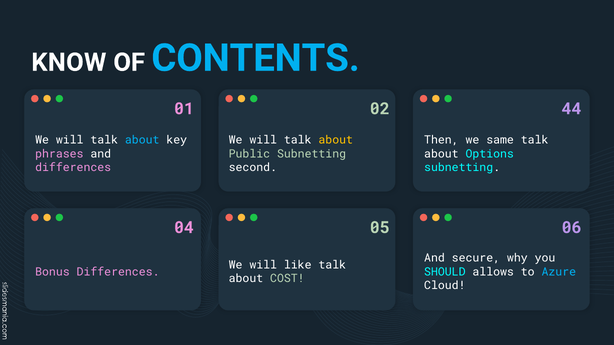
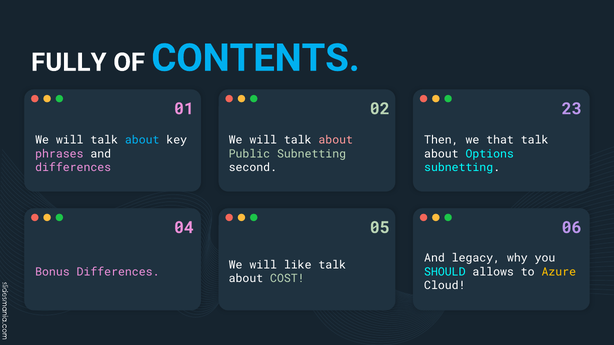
KNOW: KNOW -> FULLY (69, 62)
44: 44 -> 23 (572, 109)
about colour: yellow -> pink (336, 140)
same: same -> that (500, 140)
secure: secure -> legacy (476, 258)
Azure colour: light blue -> yellow (559, 272)
